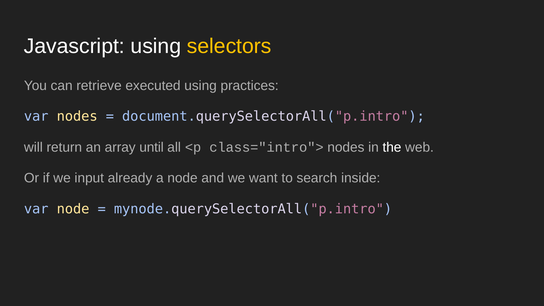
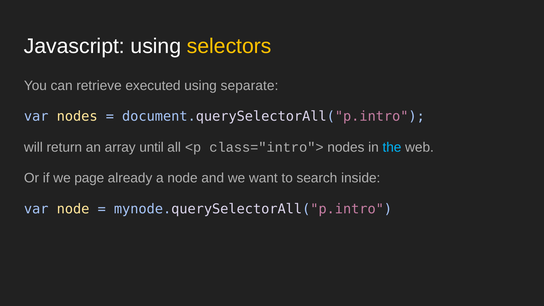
practices: practices -> separate (250, 86)
the colour: white -> light blue (392, 147)
input: input -> page (89, 178)
